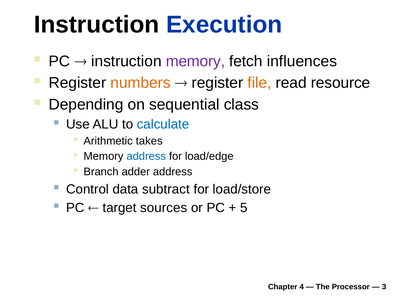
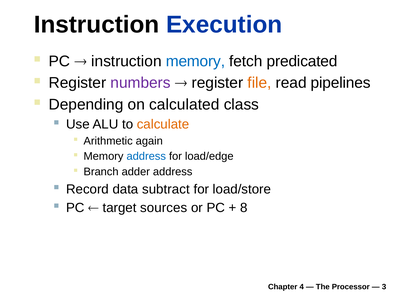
memory colour: purple -> blue (195, 61)
influences: influences -> predicated (302, 61)
numbers colour: orange -> purple (141, 83)
resource: resource -> pipelines (341, 83)
sequential: sequential -> calculated (184, 105)
calculate colour: blue -> orange (163, 124)
takes: takes -> again (149, 141)
Control: Control -> Record (87, 189)
5: 5 -> 8 (244, 208)
